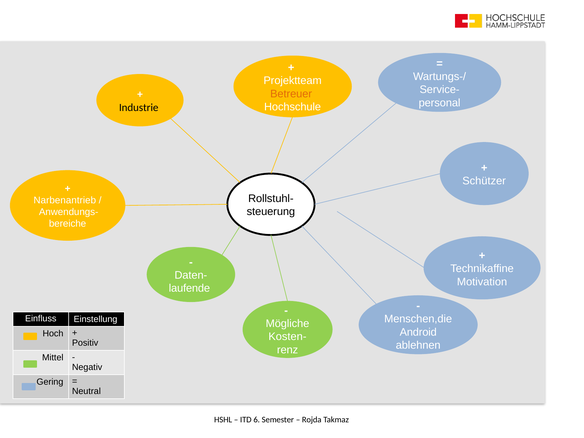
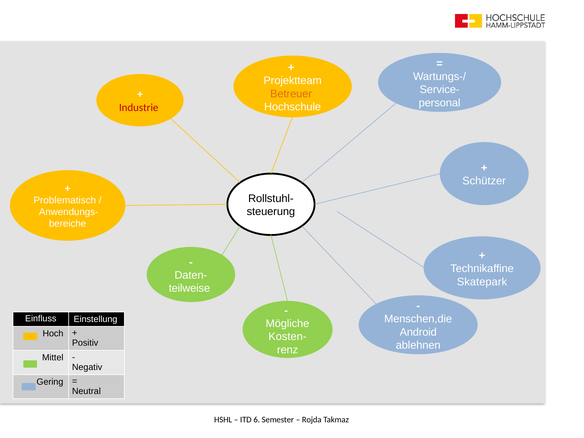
Industrie colour: black -> red (139, 107)
Narbenantrieb: Narbenantrieb -> Problematisch (65, 200)
Motivation: Motivation -> Skatepark (482, 282)
laufende: laufende -> teilweise (189, 288)
